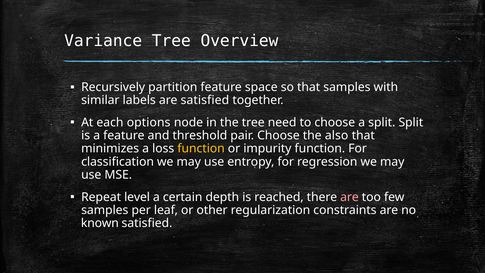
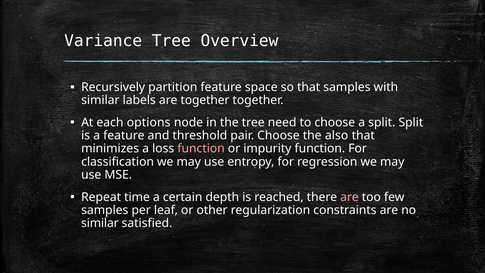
are satisfied: satisfied -> together (205, 100)
function colour: yellow -> pink (201, 149)
level: level -> time (137, 197)
known: known -> similar (100, 223)
